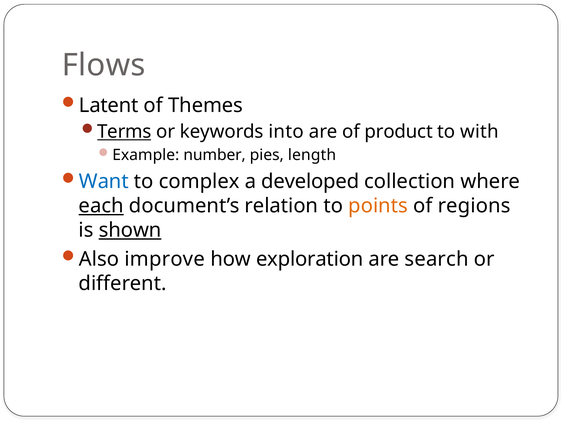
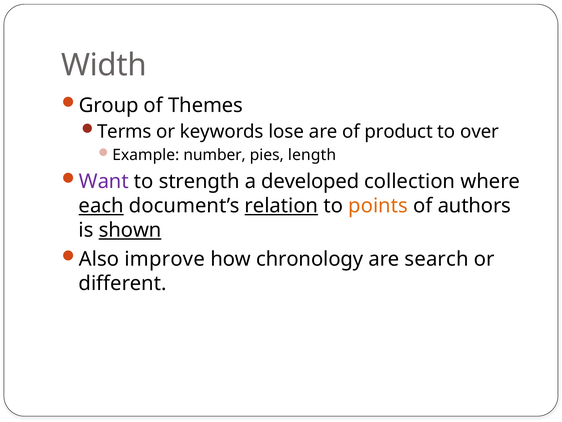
Flows: Flows -> Width (104, 65)
Latent: Latent -> Group (109, 105)
Terms underline: present -> none (124, 132)
into: into -> lose (286, 132)
with: with -> over (480, 132)
Want colour: blue -> purple (104, 181)
complex: complex -> strength (199, 181)
relation underline: none -> present (281, 206)
regions: regions -> authors (474, 206)
exploration: exploration -> chronology (310, 259)
